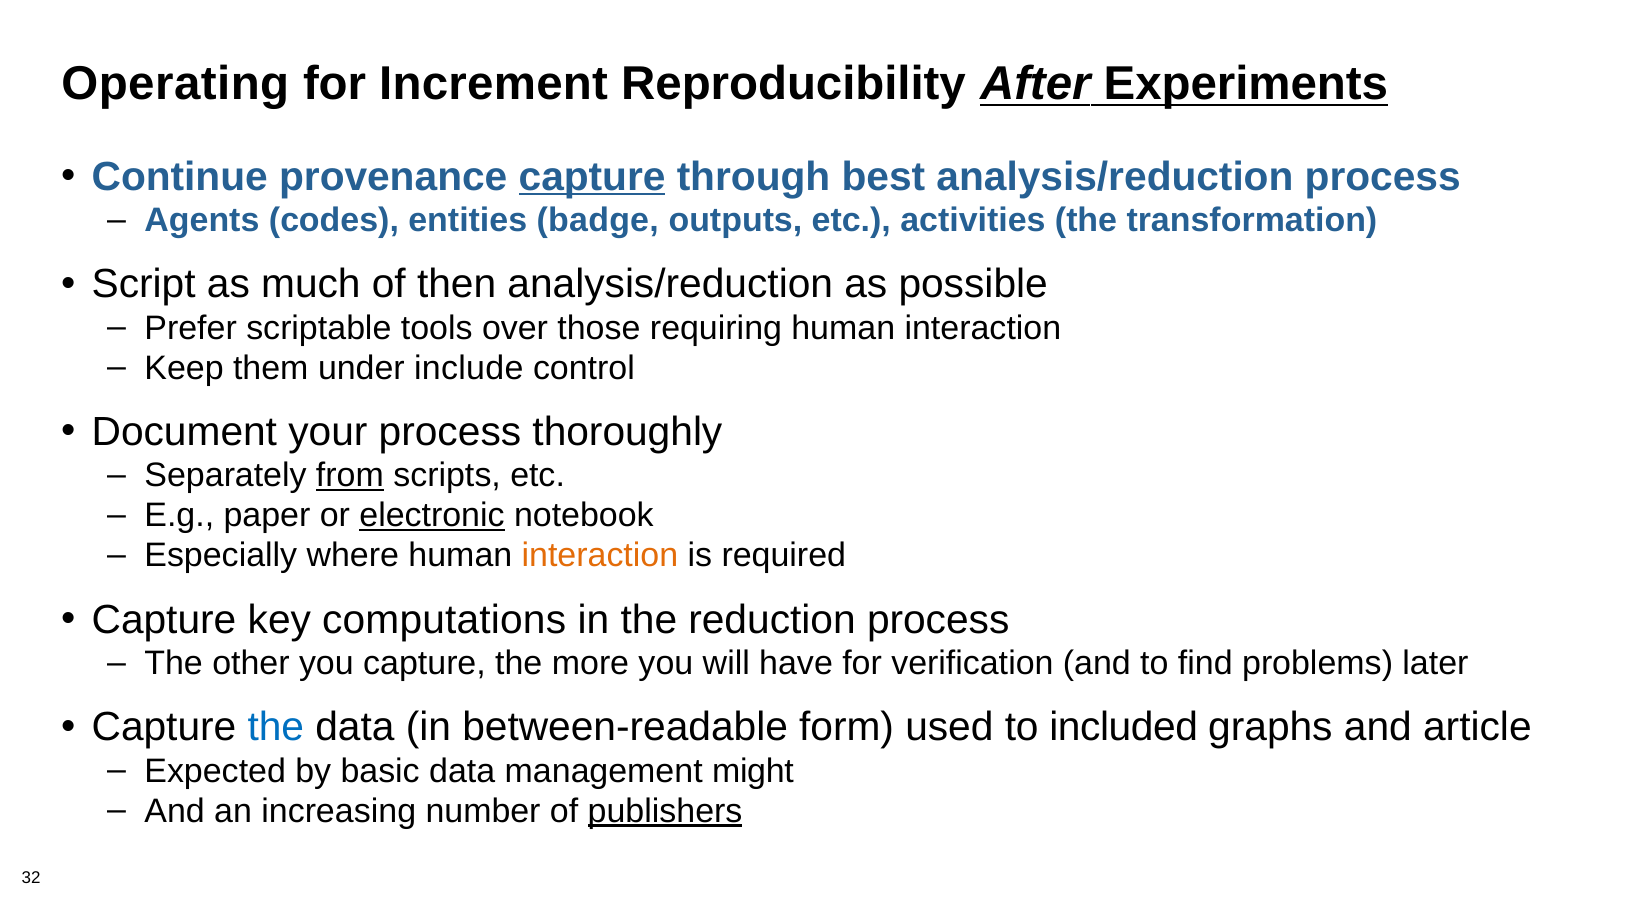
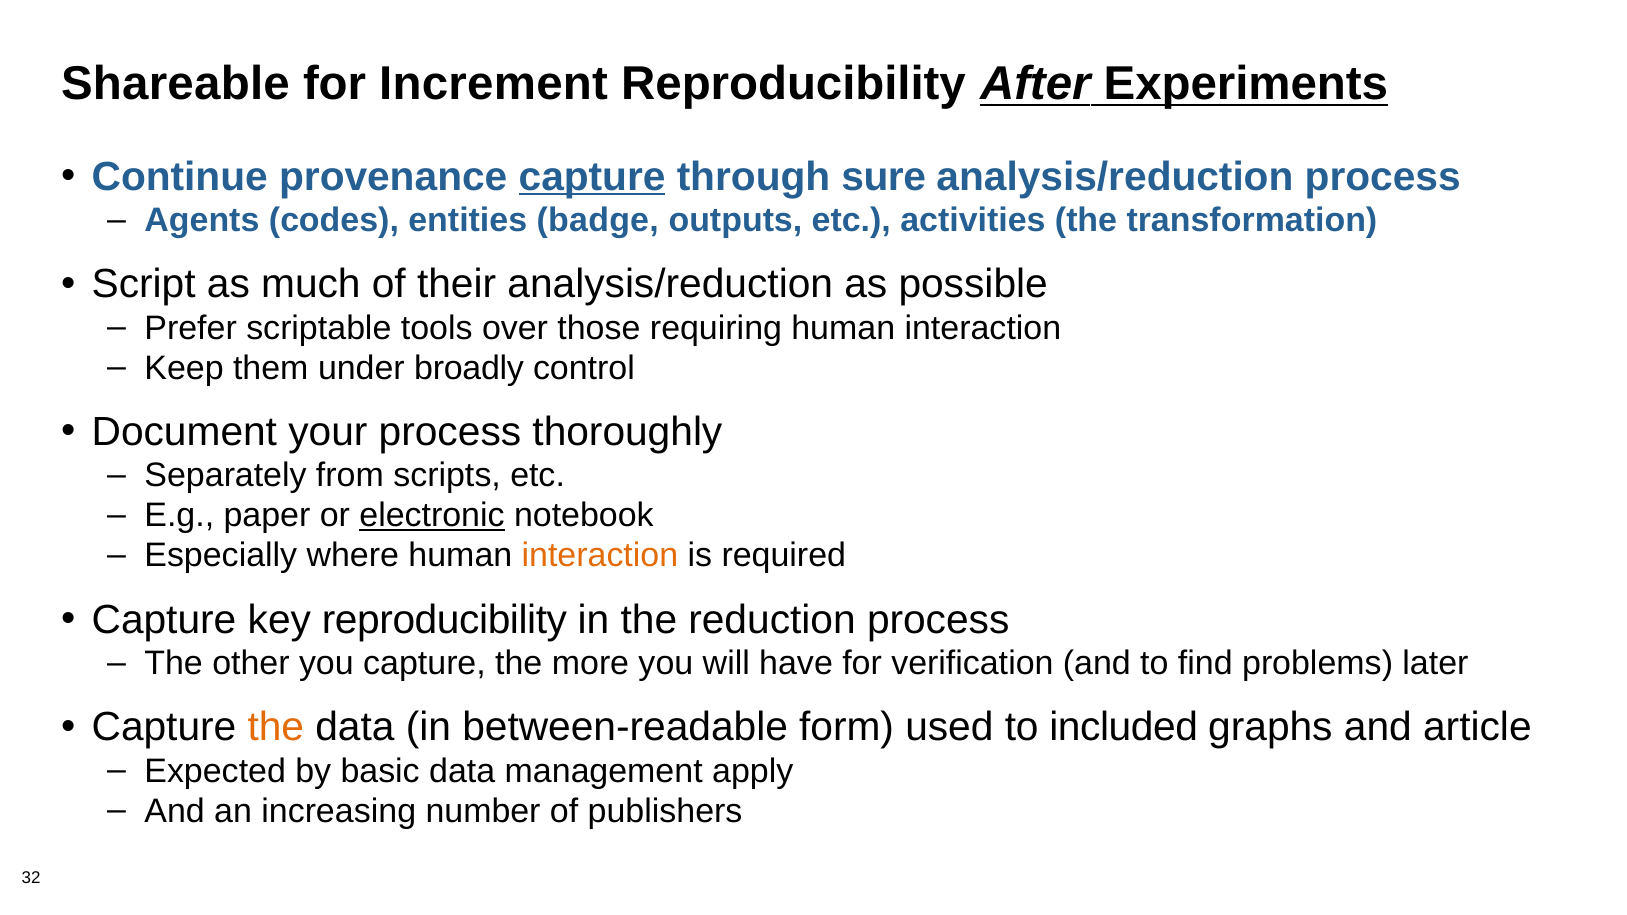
Operating: Operating -> Shareable (175, 84)
best: best -> sure (884, 177)
then: then -> their (457, 284)
include: include -> broadly (469, 368)
from underline: present -> none (350, 476)
key computations: computations -> reproducibility (444, 620)
the colour: blue -> orange (276, 728)
might: might -> apply (753, 771)
publishers underline: present -> none (665, 811)
